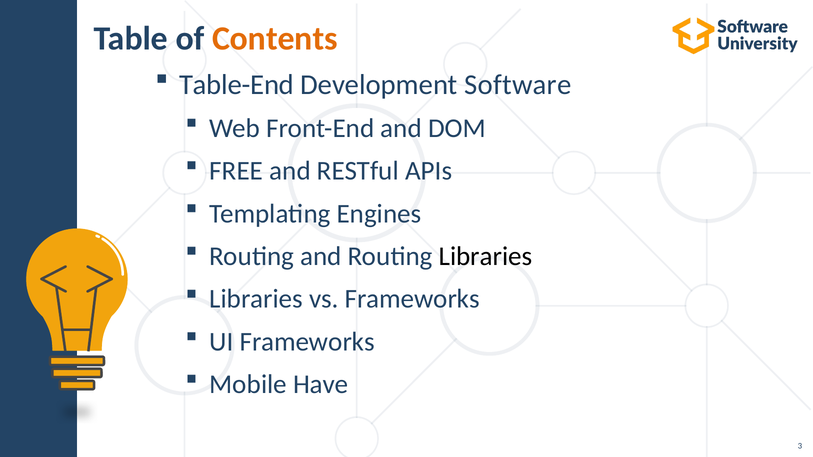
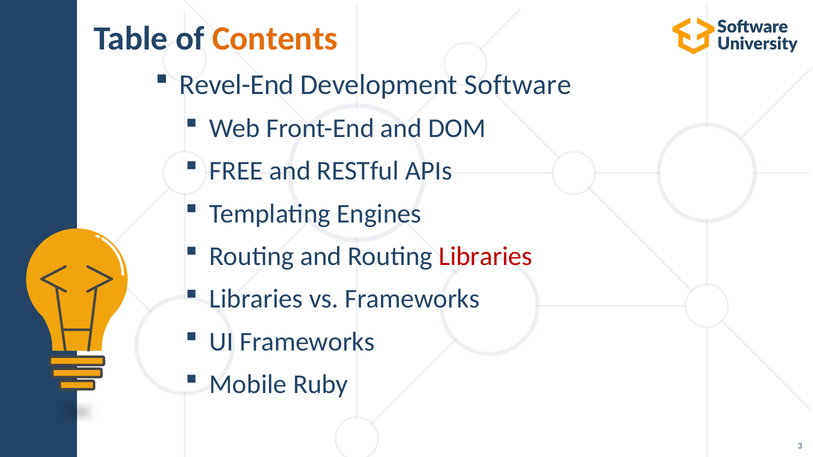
Table-End: Table-End -> Revel-End (237, 85)
Libraries colour: black -> red (486, 256)
Have: Have -> Ruby (321, 385)
